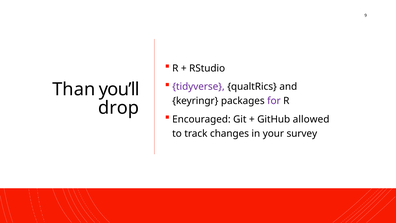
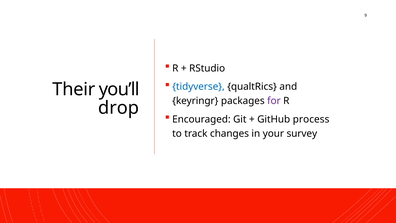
tidyverse colour: purple -> blue (198, 87)
Than: Than -> Their (74, 89)
allowed: allowed -> process (311, 119)
